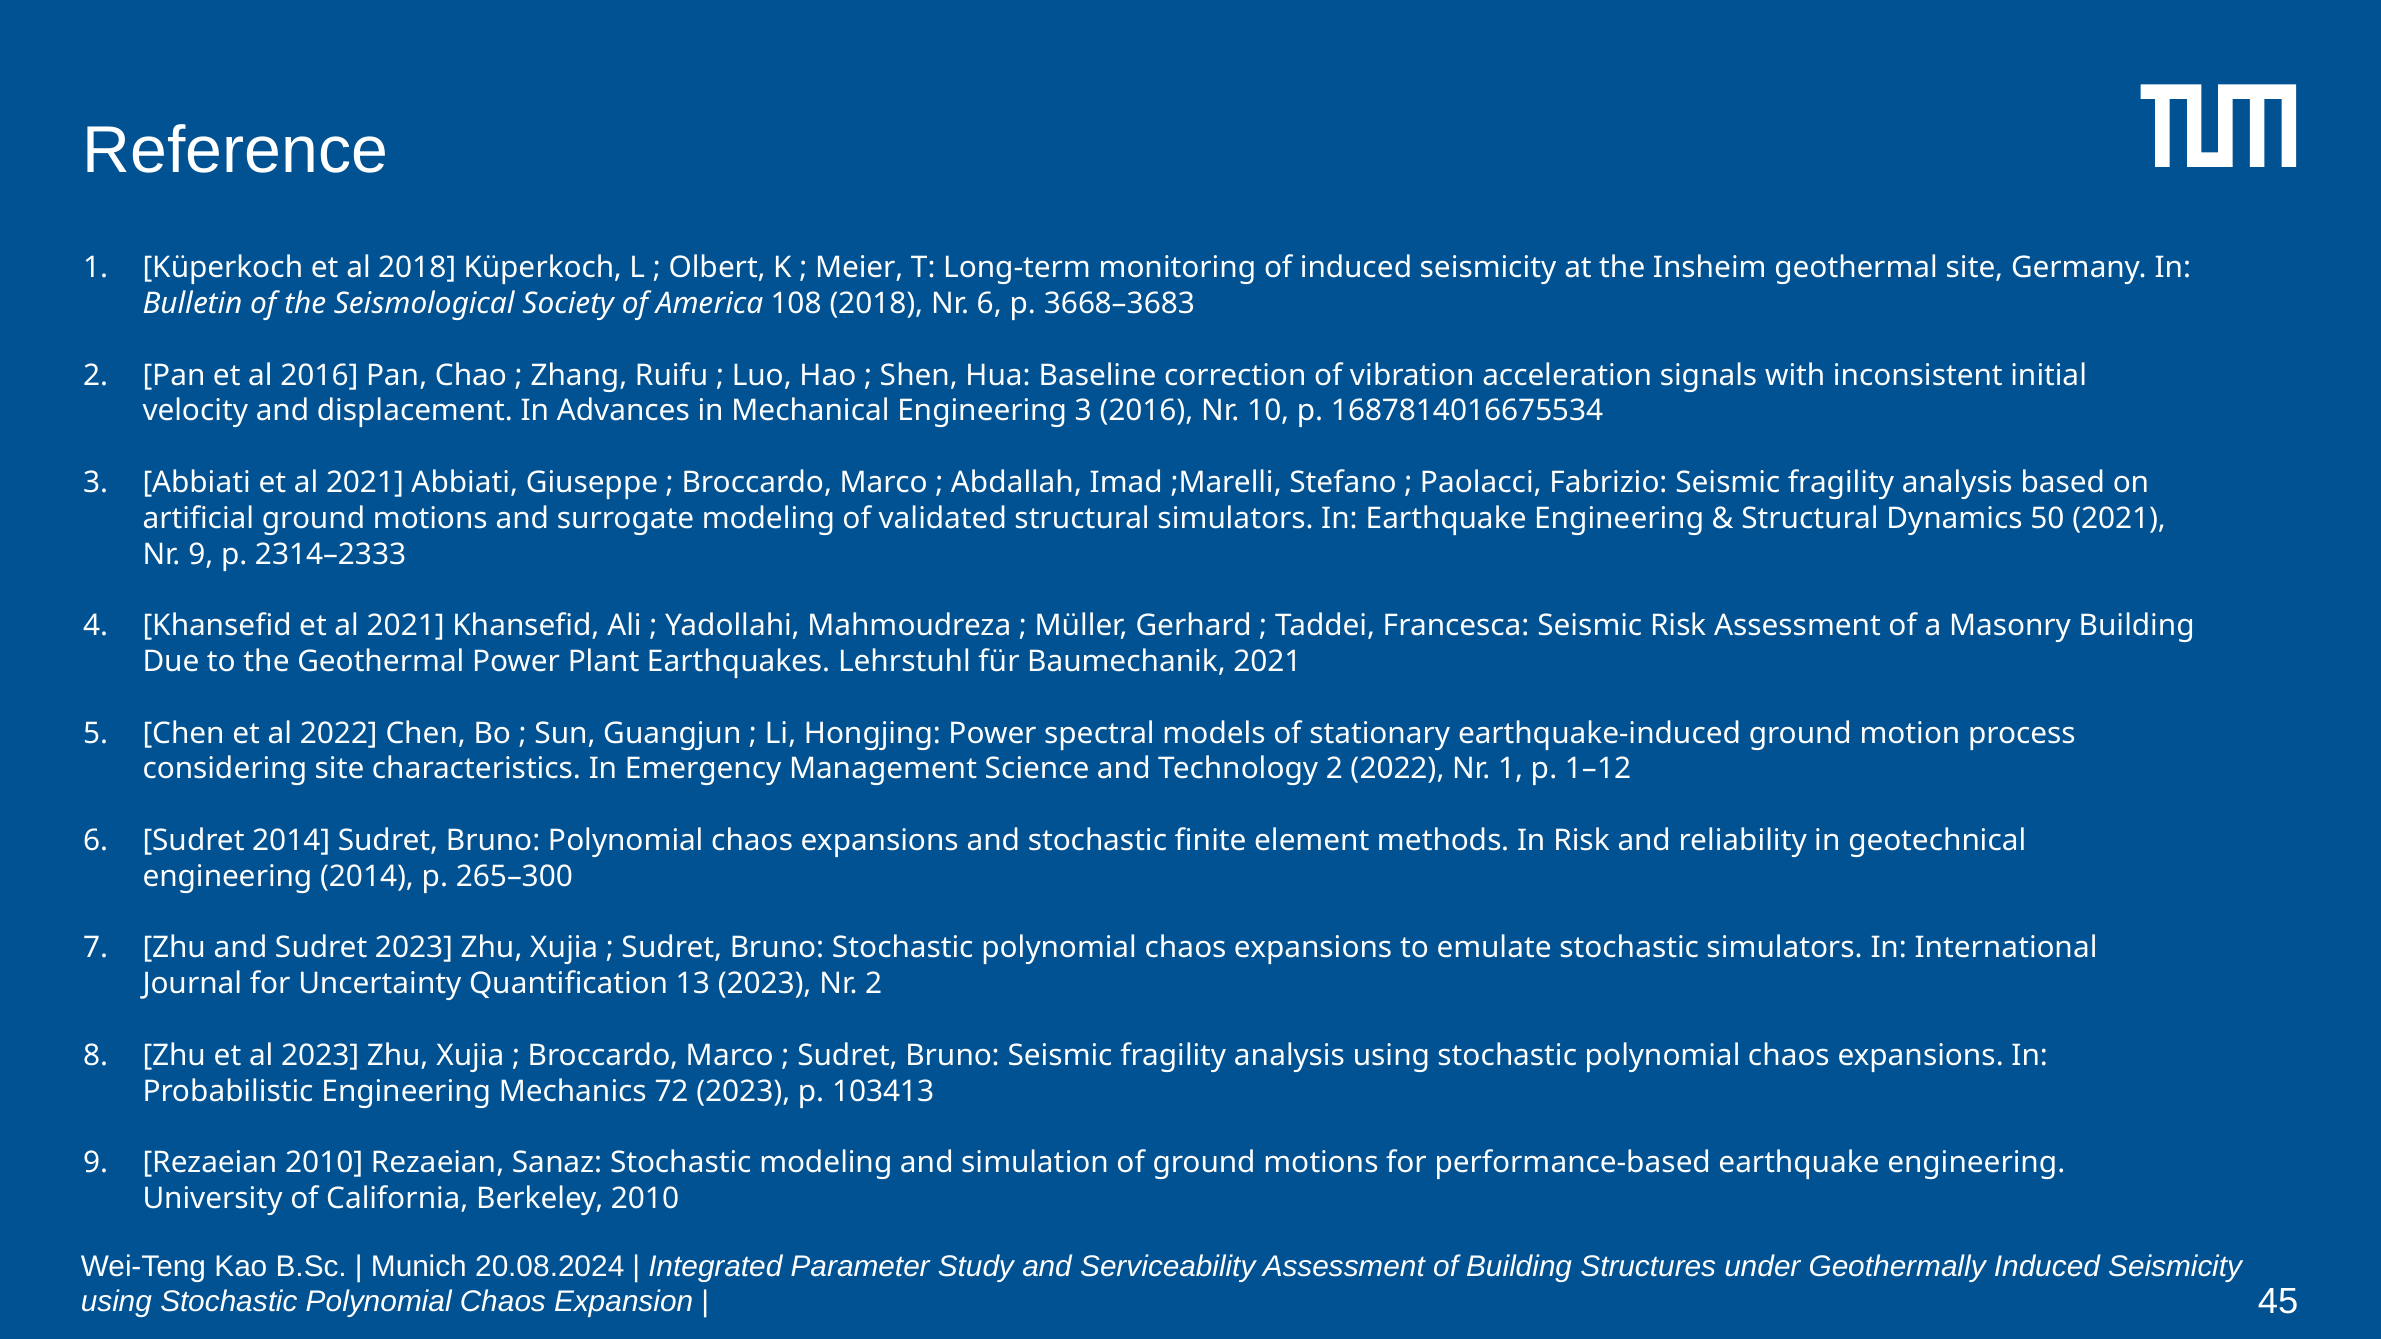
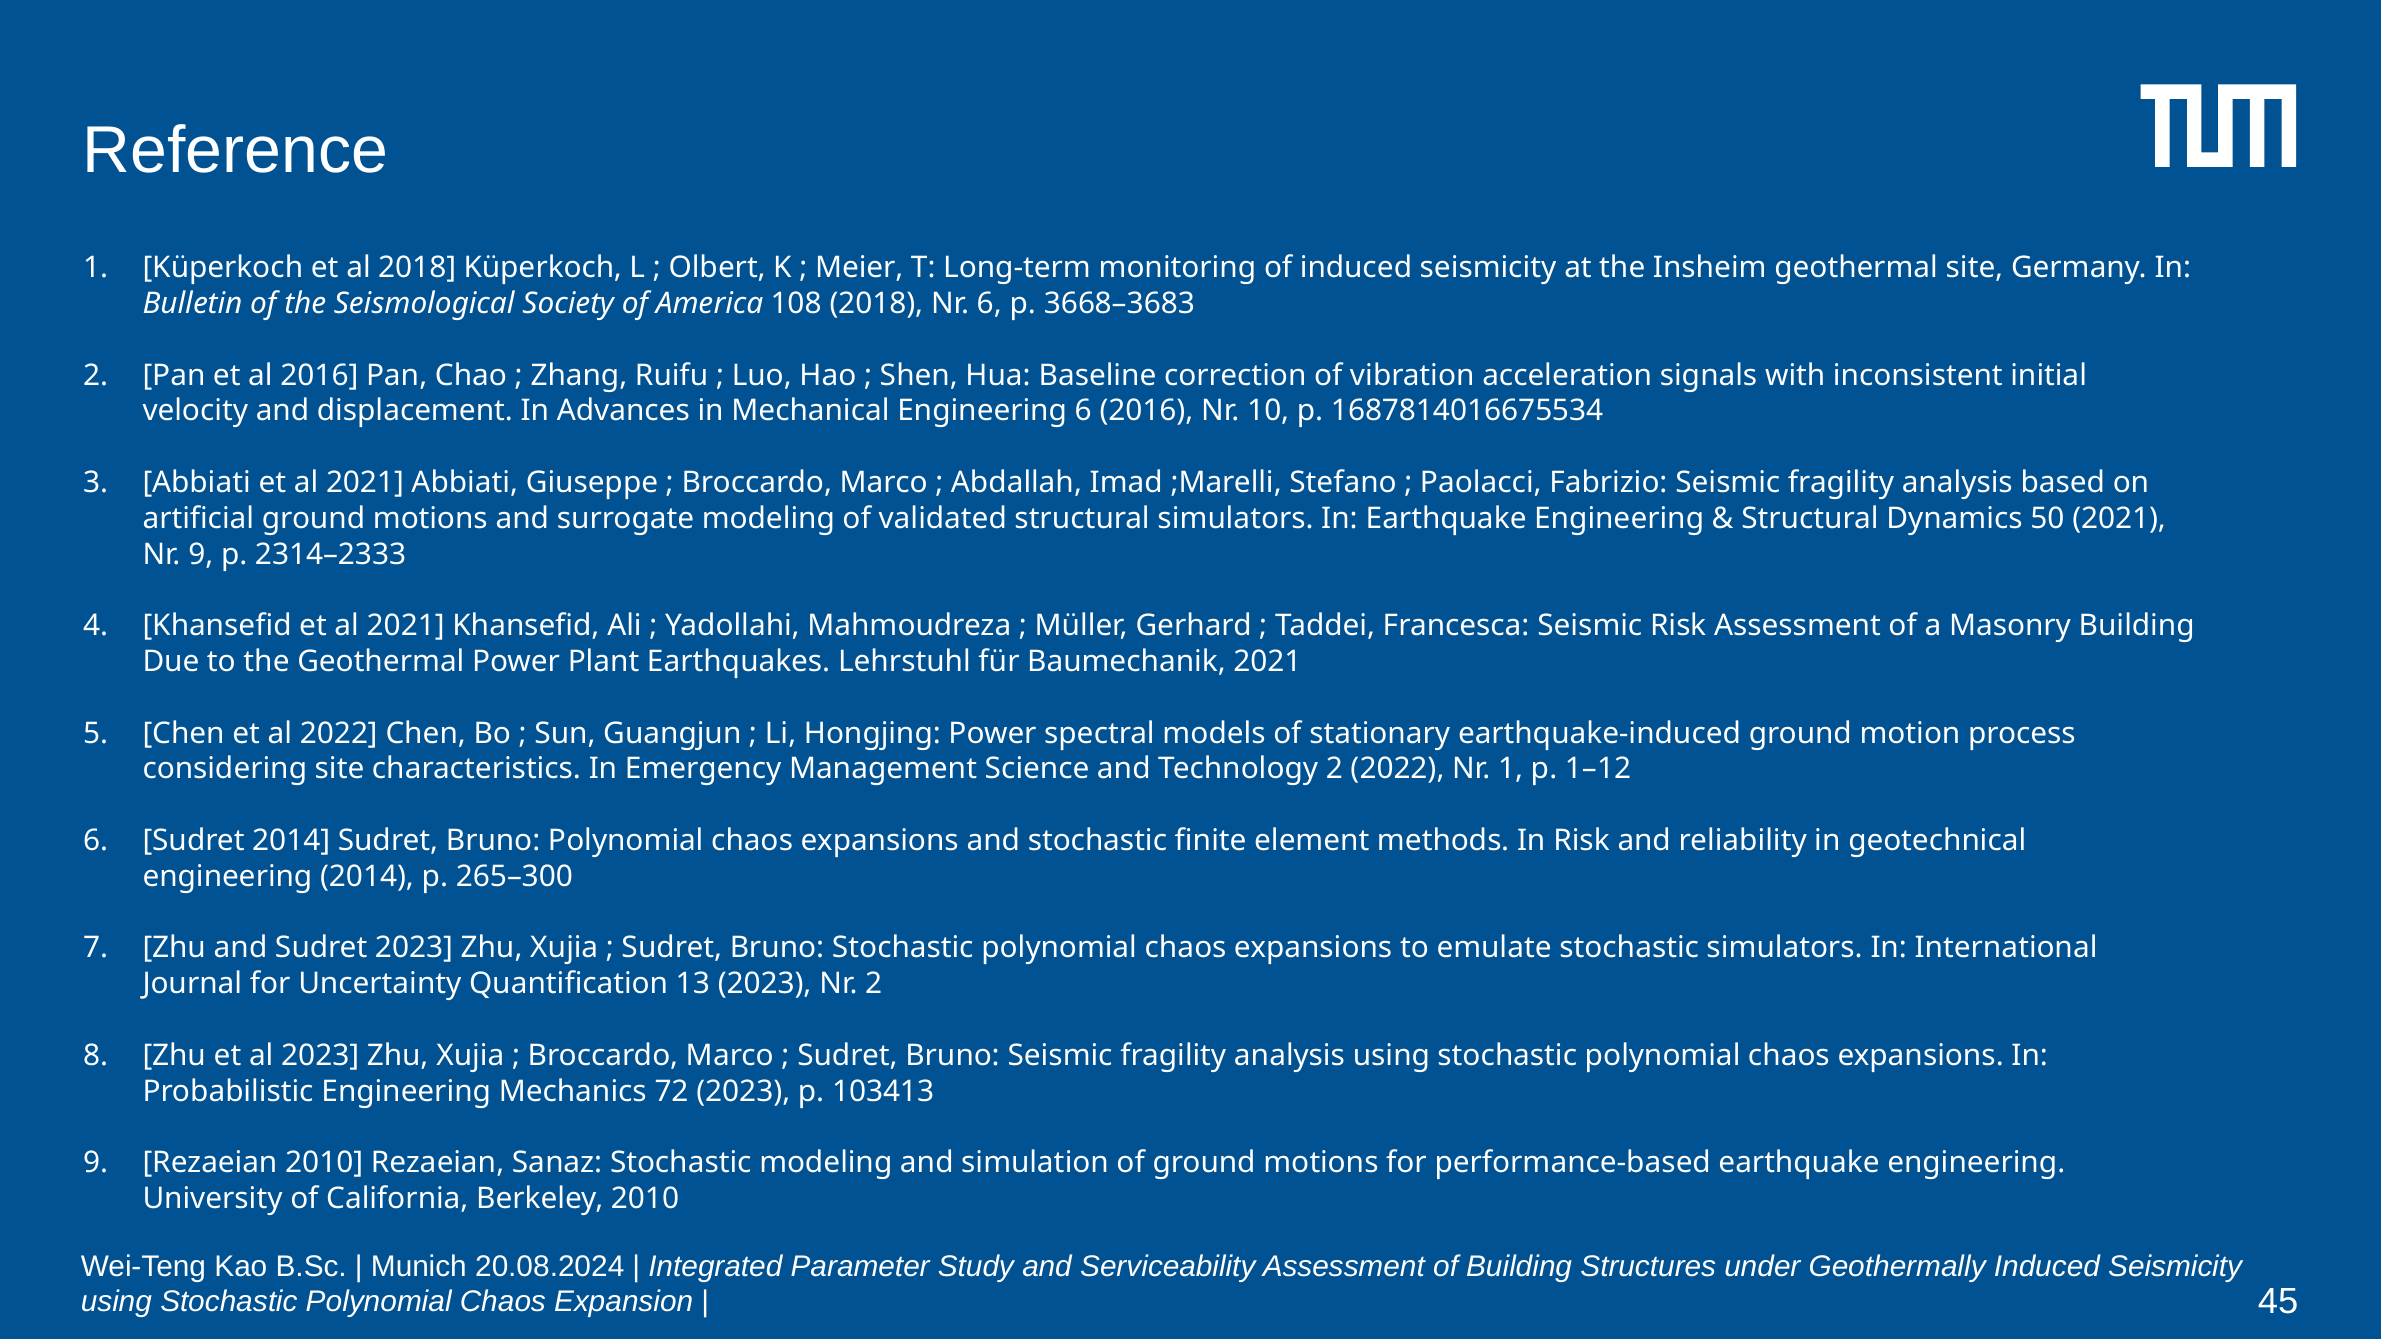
Engineering 3: 3 -> 6 (1083, 411)
